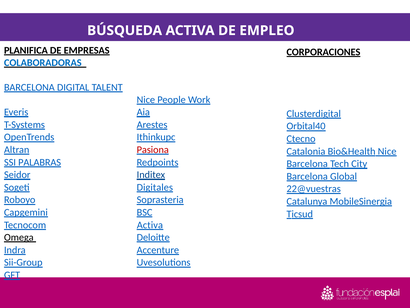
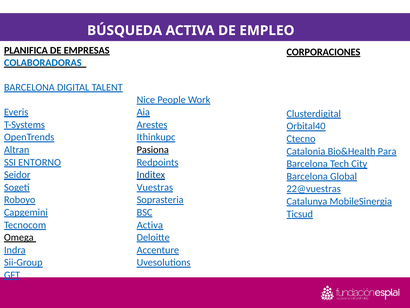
Pasiona colour: red -> black (153, 150)
Bio&Health Nice: Nice -> Para (387, 151)
PALABRAS: PALABRAS -> ENTORNO (40, 162)
Digitales: Digitales -> Vuestras (155, 187)
